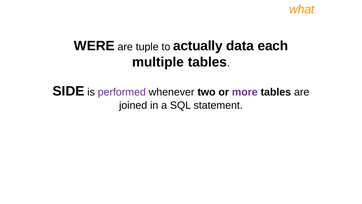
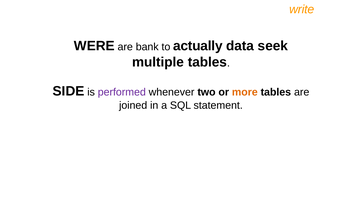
what: what -> write (302, 9)
tuple: tuple -> bank (147, 47)
each: each -> seek (273, 46)
more colour: purple -> orange (245, 92)
